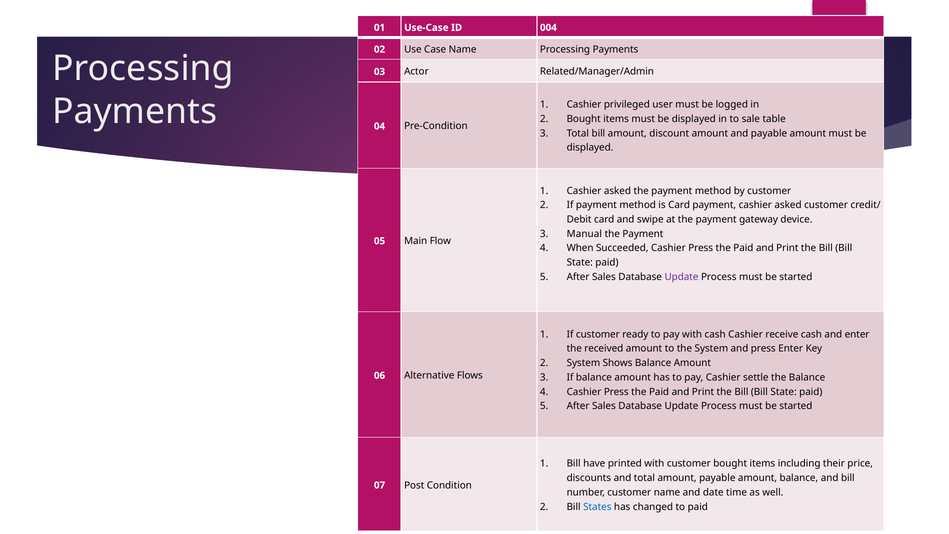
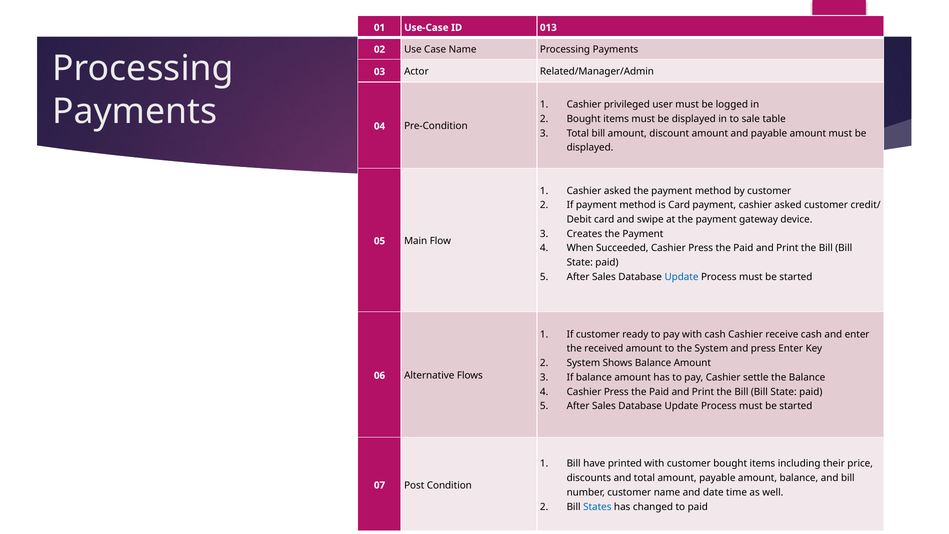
004: 004 -> 013 (548, 28)
Manual: Manual -> Creates (584, 234)
Update colour: purple -> blue (682, 277)
